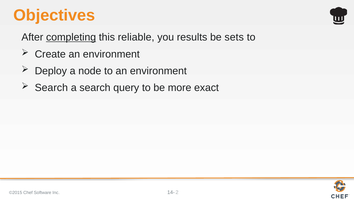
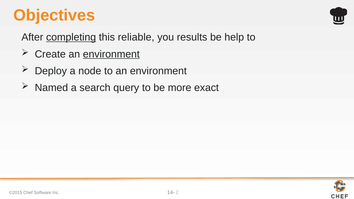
sets: sets -> help (234, 37)
environment underline: none -> present (111, 54)
Search: Search -> Named (51, 88)
